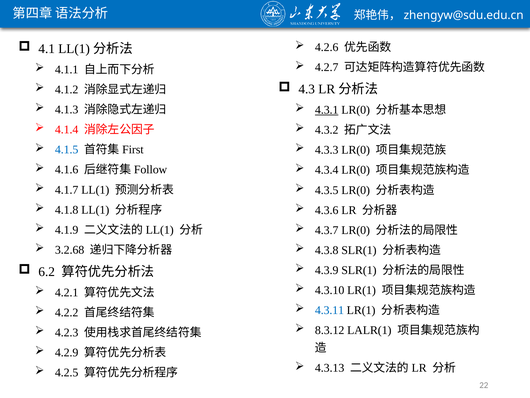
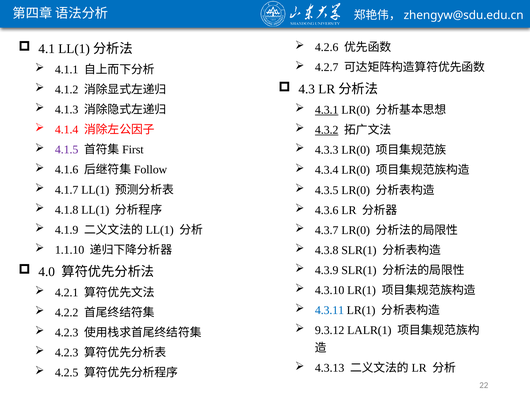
4.3.2 underline: none -> present (327, 130)
4.1.5 colour: blue -> purple (67, 150)
3.2.68: 3.2.68 -> 1.1.10 (70, 250)
6.2: 6.2 -> 4.0 (47, 271)
8.3.12: 8.3.12 -> 9.3.12 (330, 330)
4.2.9: 4.2.9 -> 4.2.3 (67, 352)
